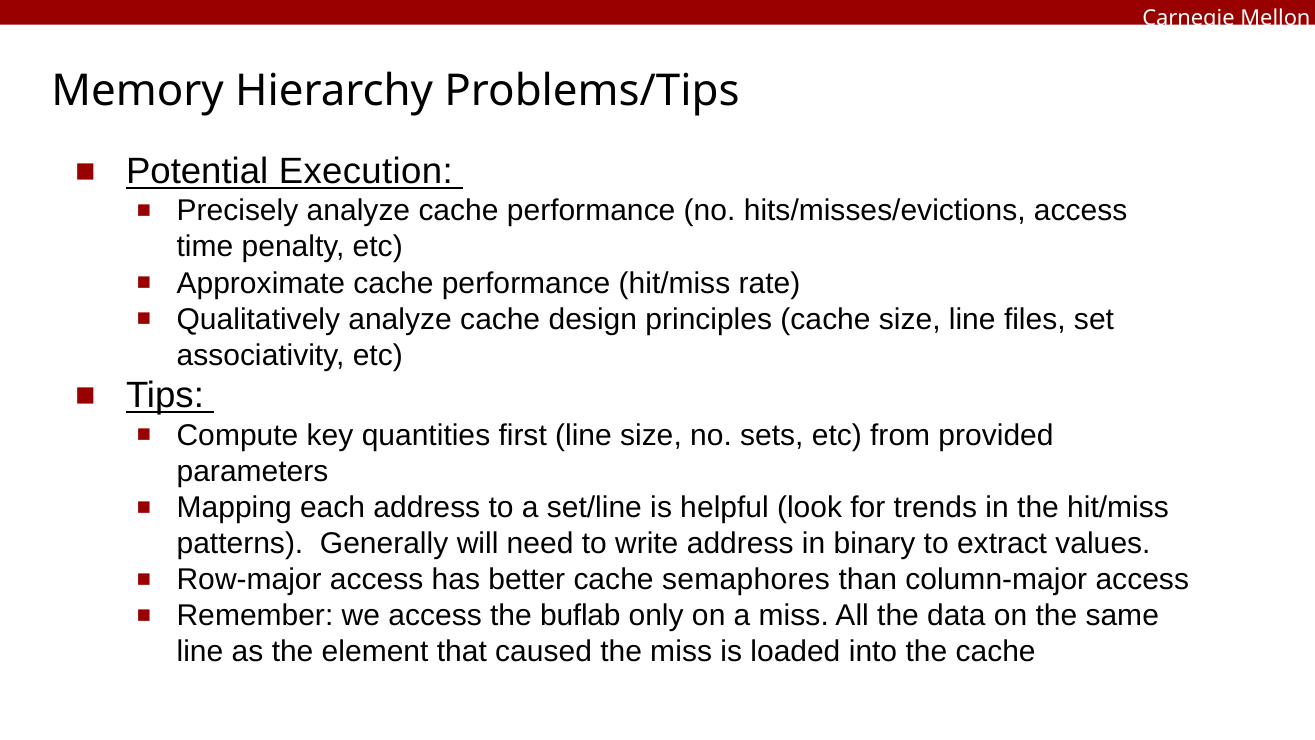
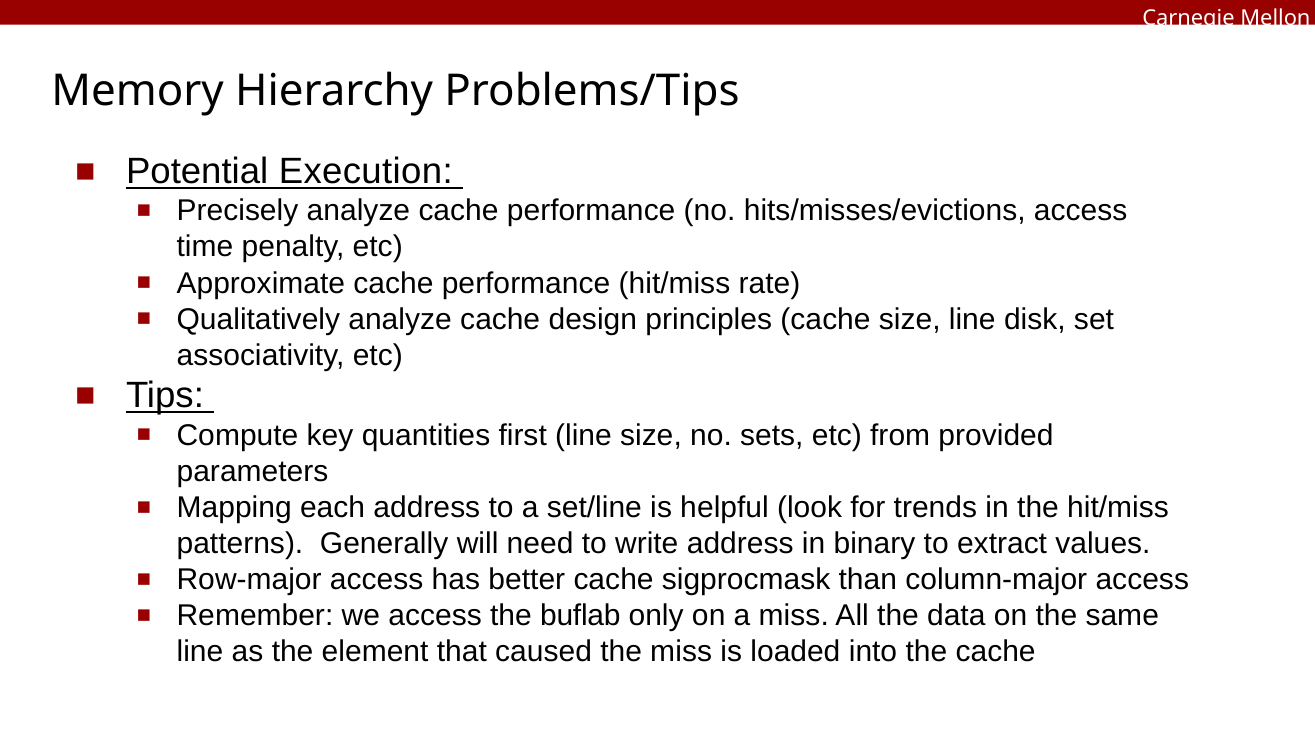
files: files -> disk (1035, 319)
semaphores: semaphores -> sigprocmask (746, 579)
